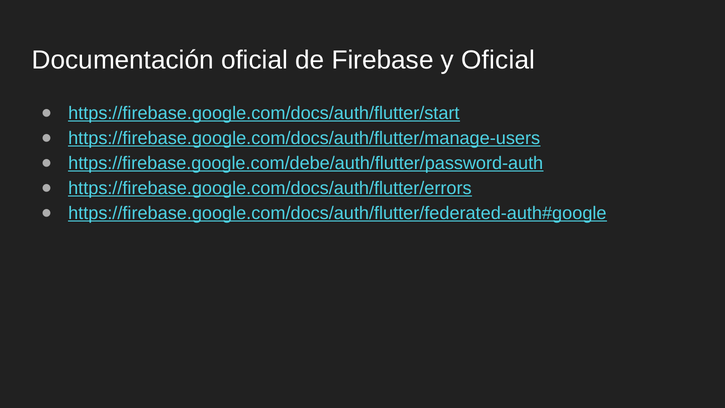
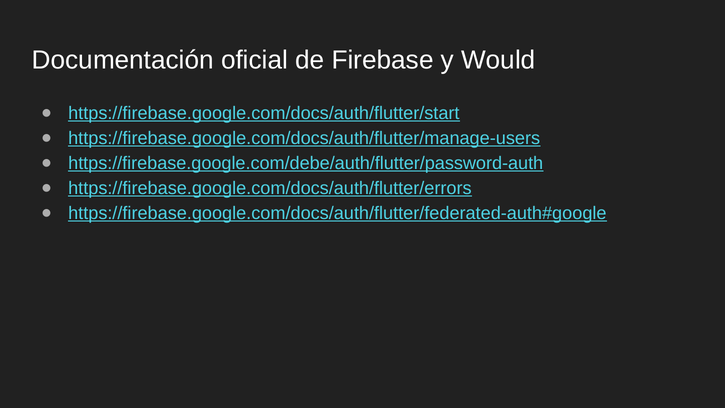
y Oficial: Oficial -> Would (498, 60)
